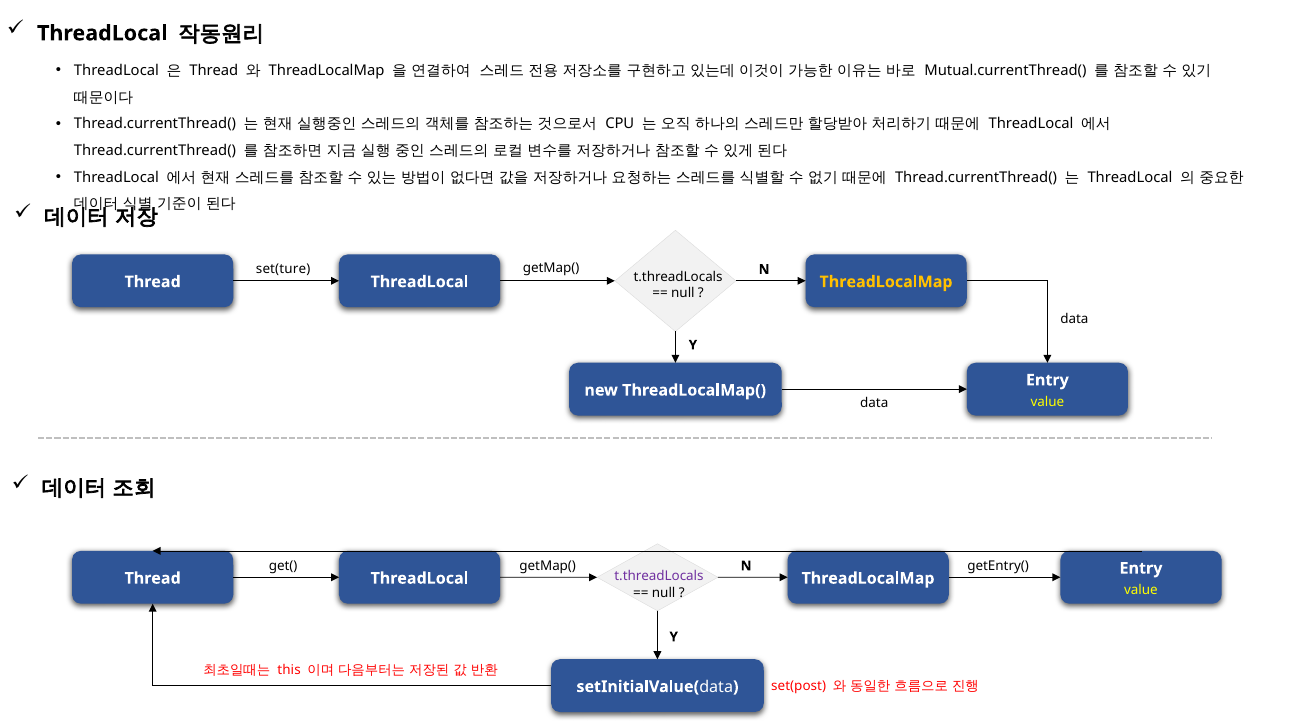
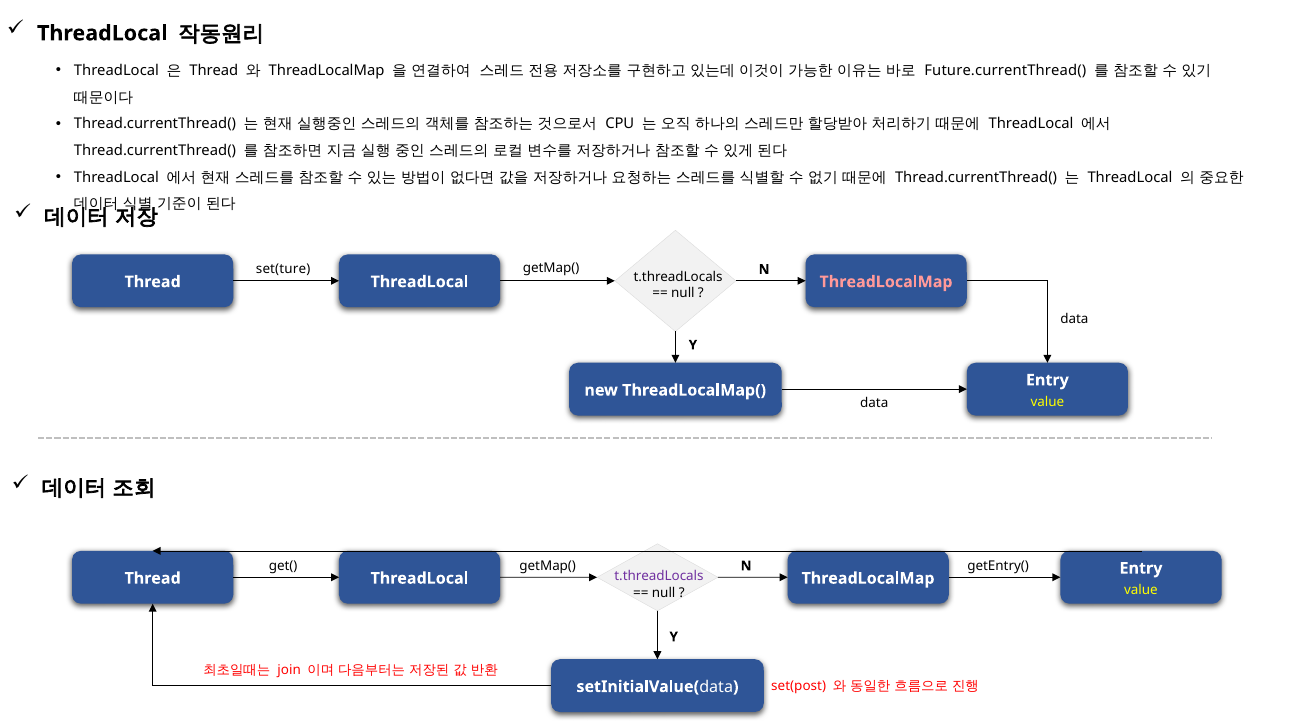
Mutual.currentThread(: Mutual.currentThread( -> Future.currentThread( (1005, 71)
ThreadLocalMap colour: yellow -> pink (886, 282)
this: this -> join (289, 671)
